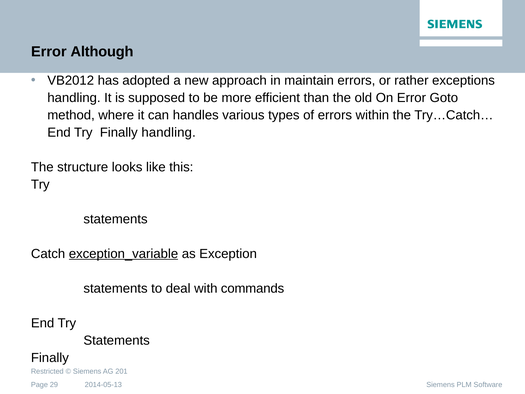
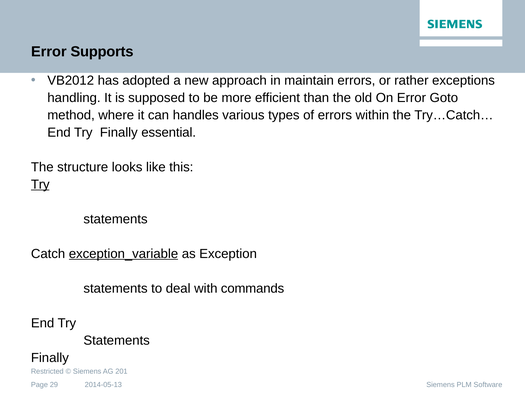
Although: Although -> Supports (102, 52)
Finally handling: handling -> essential (169, 132)
Try underline: none -> present (40, 184)
